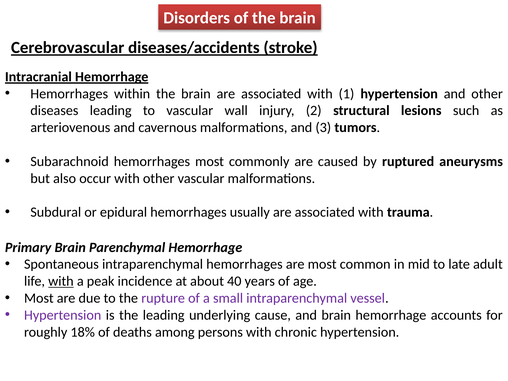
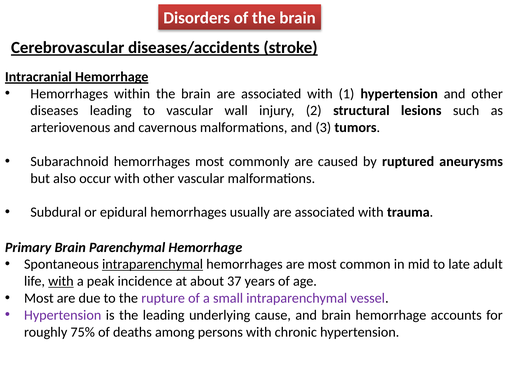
intraparenchymal underline: none -> present (153, 264)
40: 40 -> 37 (234, 281)
18%: 18% -> 75% (83, 332)
